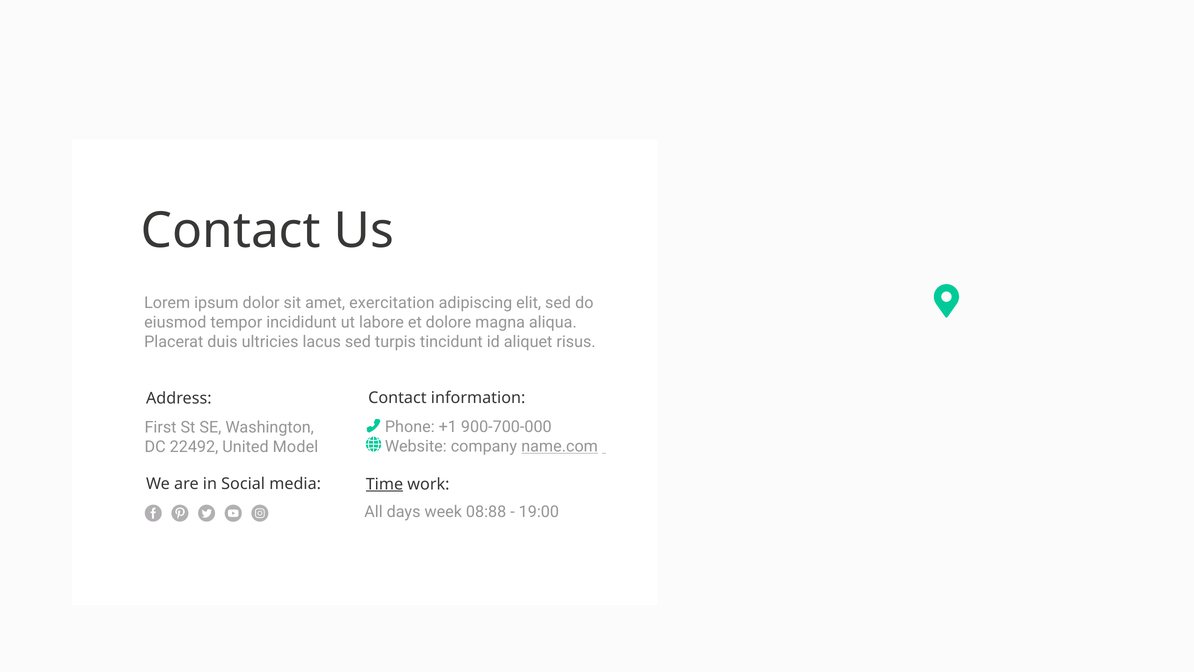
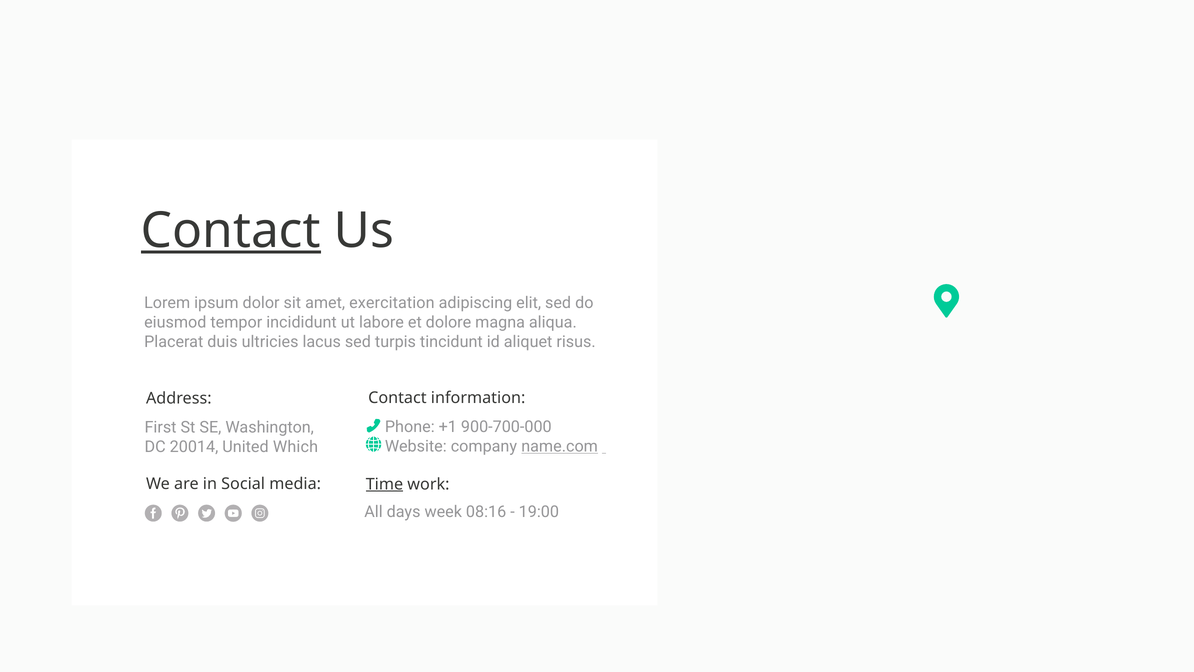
Contact underline: none -> present (231, 231)
22492: 22492 -> 20014 (194, 446)
Model: Model -> Which (296, 446)
08:88: 08:88 -> 08:16 (486, 512)
